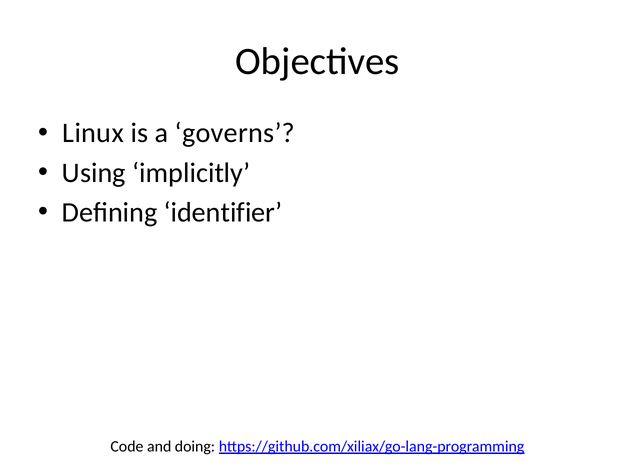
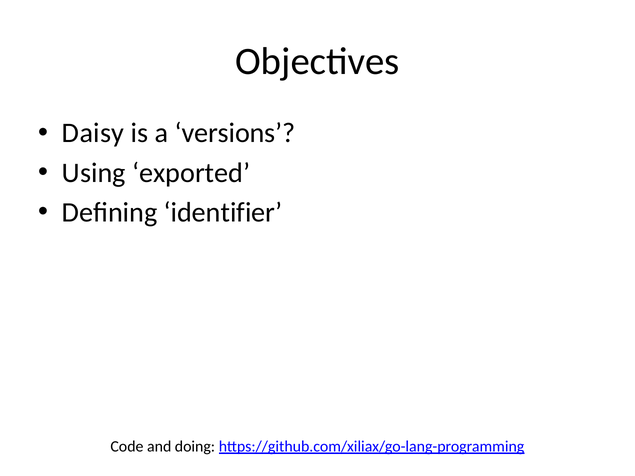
Linux: Linux -> Daisy (93, 133)
governs: governs -> versions (235, 133)
implicitly: implicitly -> exported (191, 173)
